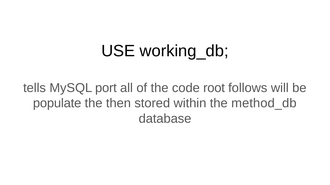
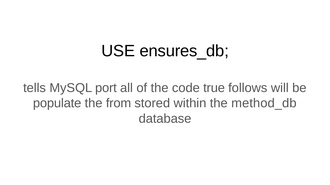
working_db: working_db -> ensures_db (184, 51)
root: root -> true (214, 88)
then: then -> from (119, 104)
